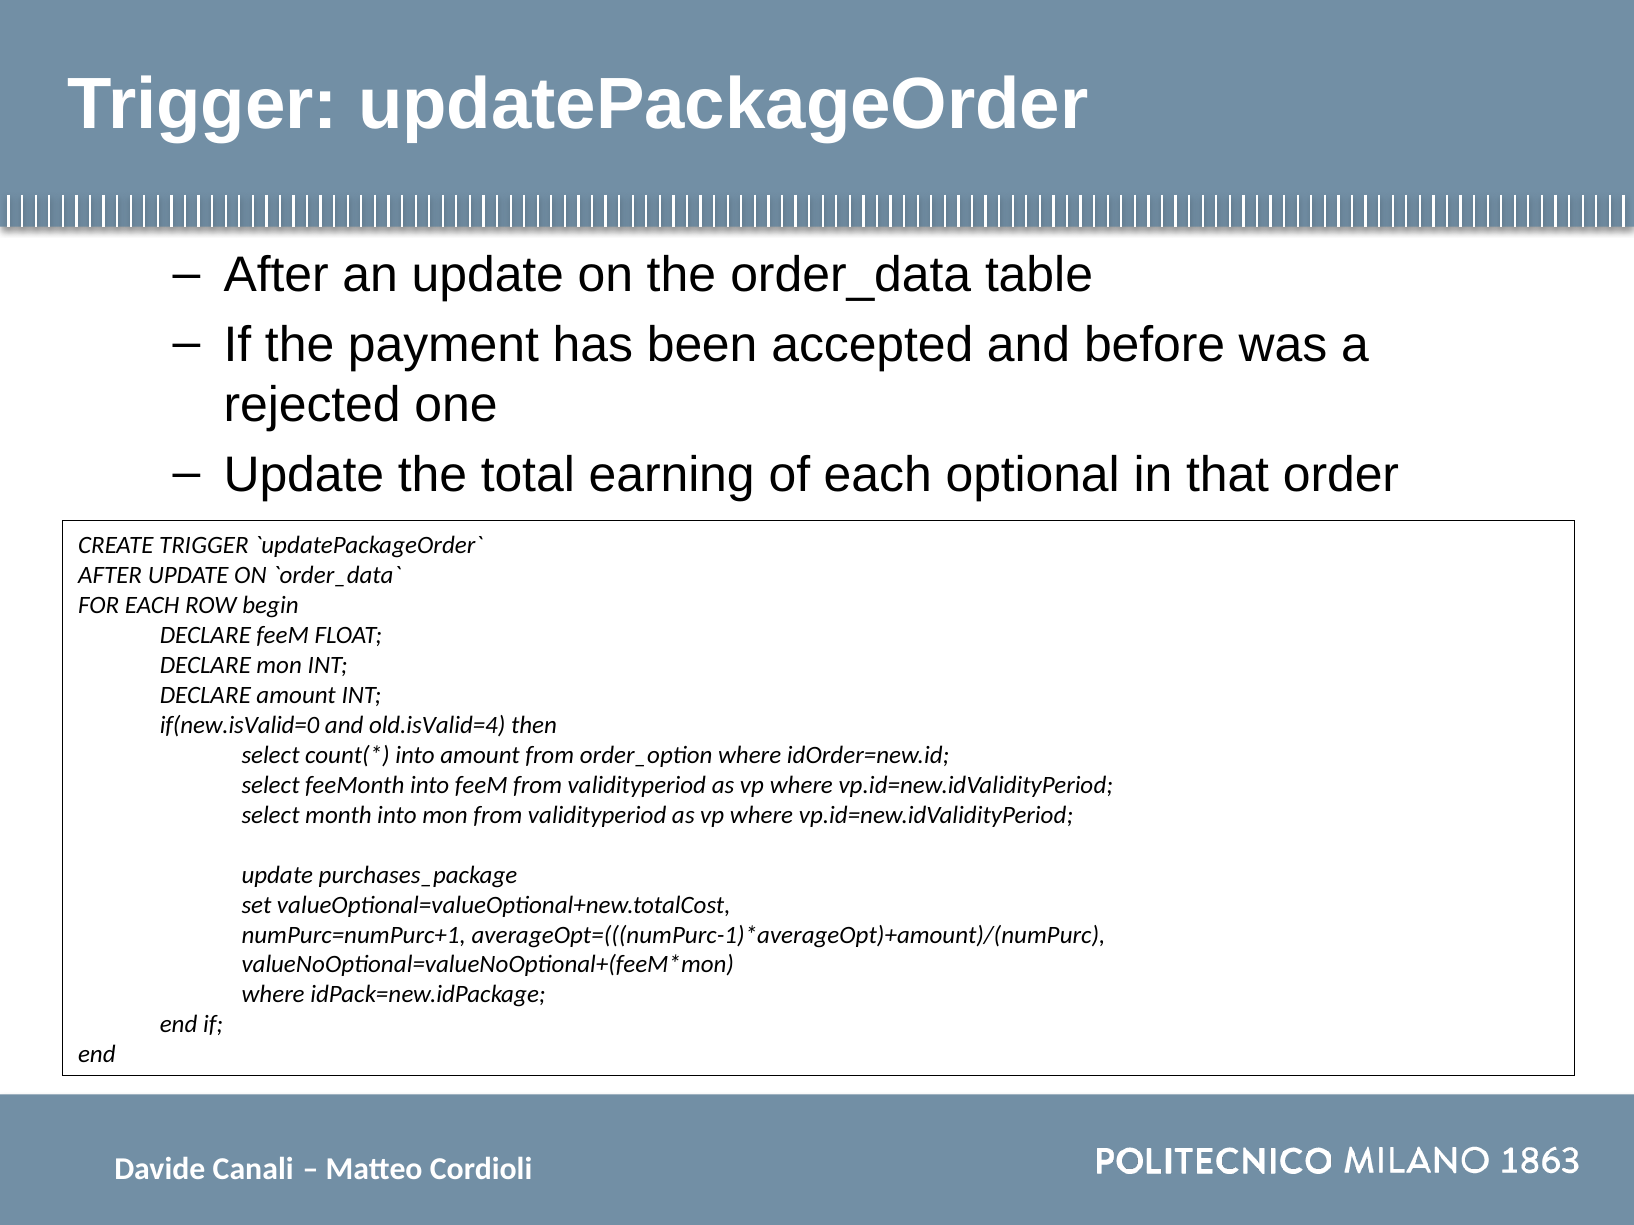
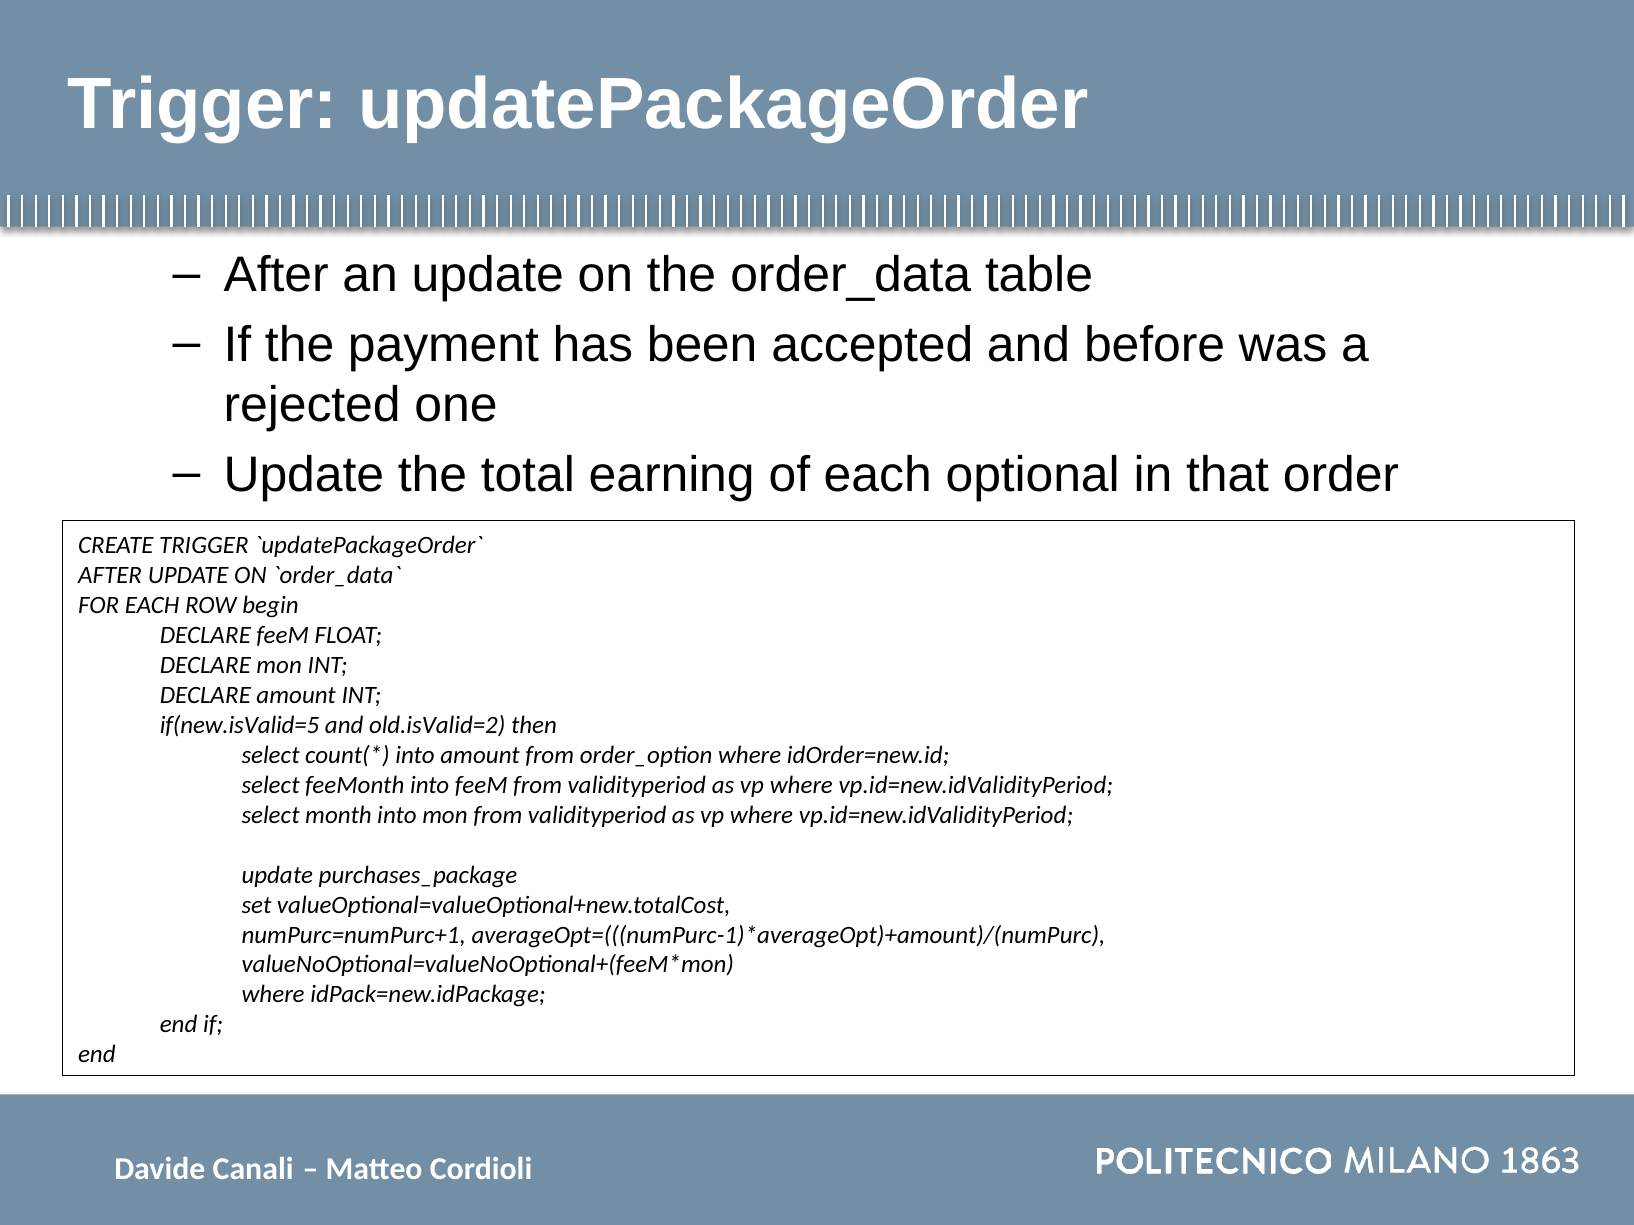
if(new.isValid=0: if(new.isValid=0 -> if(new.isValid=5 (240, 725)
old.isValid=4: old.isValid=4 -> old.isValid=2 (437, 725)
